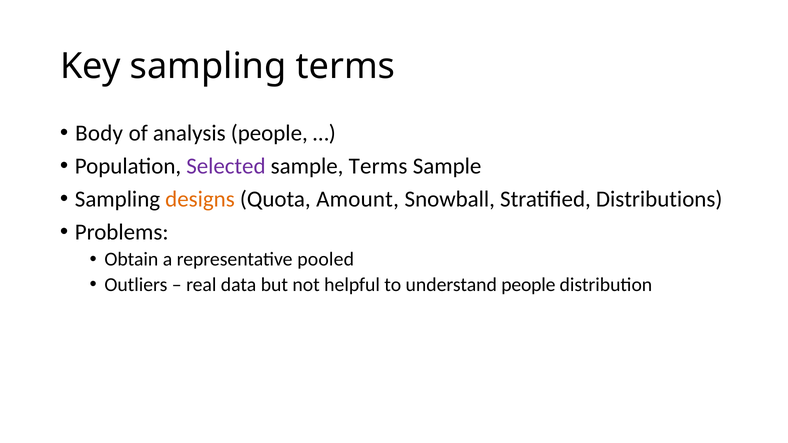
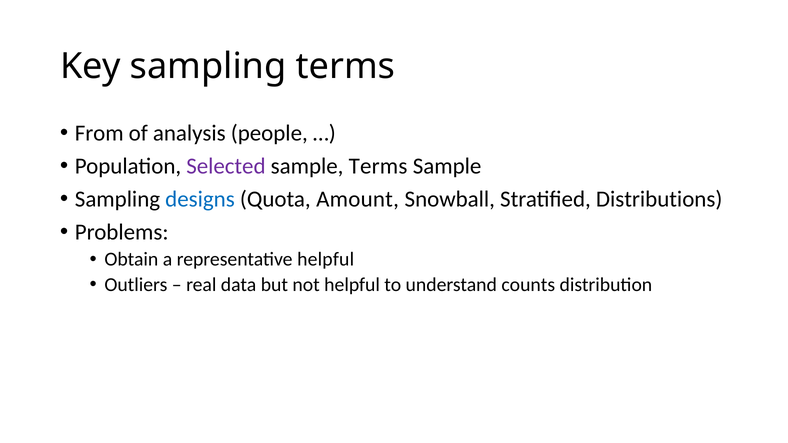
Body: Body -> From (99, 133)
designs colour: orange -> blue (200, 199)
representative pooled: pooled -> helpful (326, 260)
understand people: people -> counts (528, 285)
